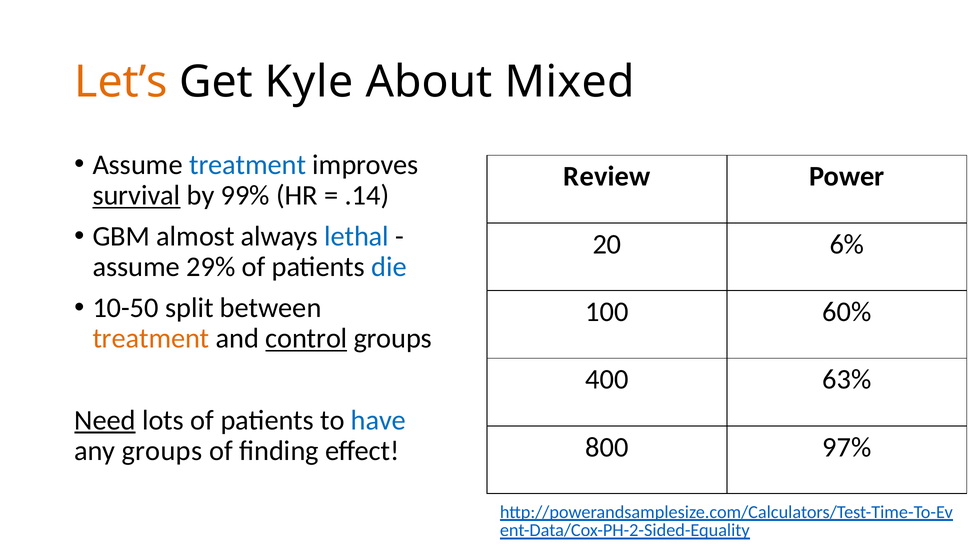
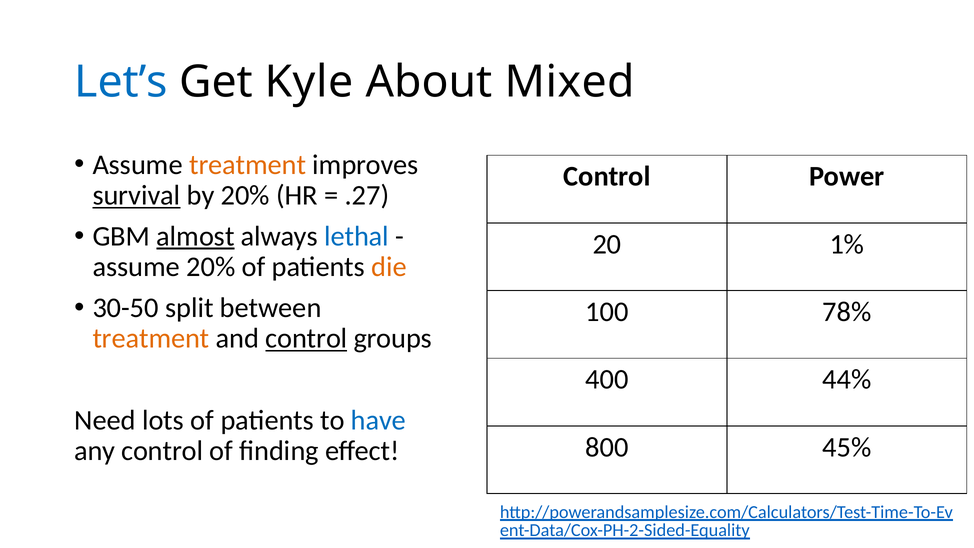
Let’s colour: orange -> blue (121, 82)
treatment colour: blue -> orange (248, 165)
Review: Review -> Control (607, 176)
by 99%: 99% -> 20% (245, 195)
.14: .14 -> .27 (367, 195)
almost underline: none -> present (195, 236)
6%: 6% -> 1% (847, 244)
assume 29%: 29% -> 20% (211, 267)
die colour: blue -> orange (389, 267)
10-50: 10-50 -> 30-50 (126, 308)
60%: 60% -> 78% (847, 312)
63%: 63% -> 44% (847, 379)
Need underline: present -> none (105, 420)
97%: 97% -> 45% (847, 447)
any groups: groups -> control (162, 451)
